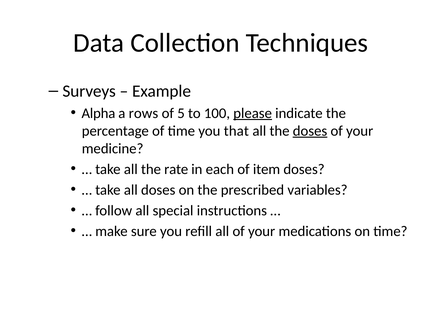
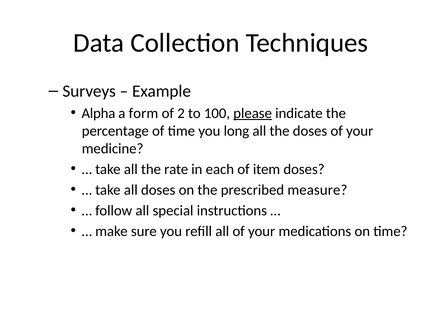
rows: rows -> form (143, 113)
5: 5 -> 2 (181, 113)
that: that -> long (236, 131)
doses underline: present -> none (310, 131)
variables: variables -> measure (317, 190)
